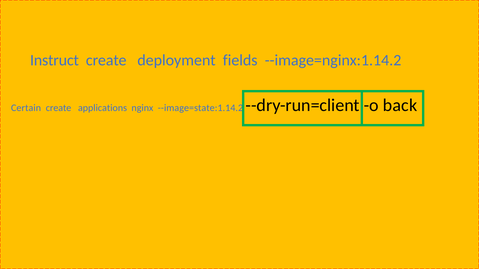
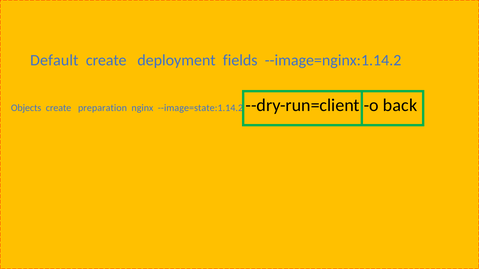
Instruct: Instruct -> Default (54, 60)
Certain: Certain -> Objects (26, 108)
applications: applications -> preparation (102, 108)
